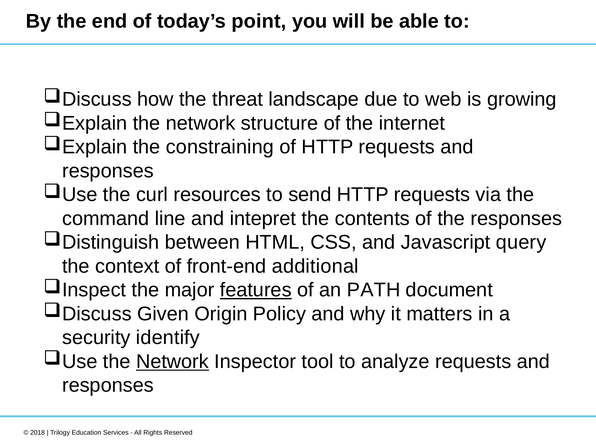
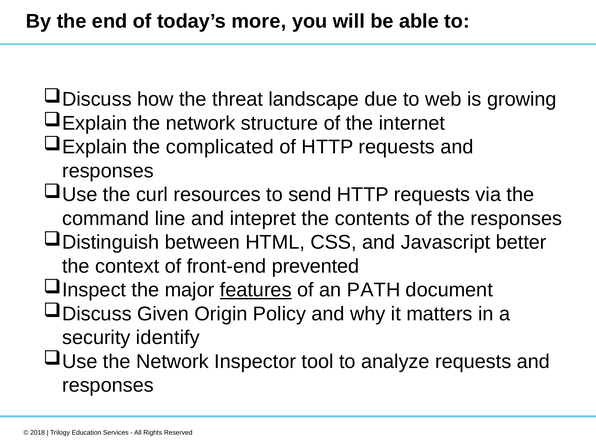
point: point -> more (259, 21)
constraining: constraining -> complicated (220, 147)
query: query -> better (521, 242)
additional: additional -> prevented (315, 266)
Network underline: present -> none (172, 362)
